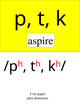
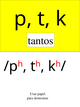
aspire: aspire -> tantos (41, 41)
